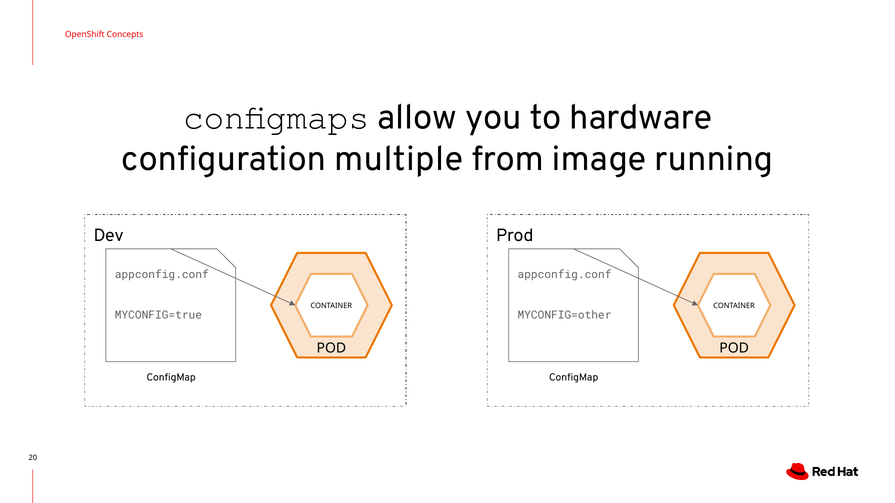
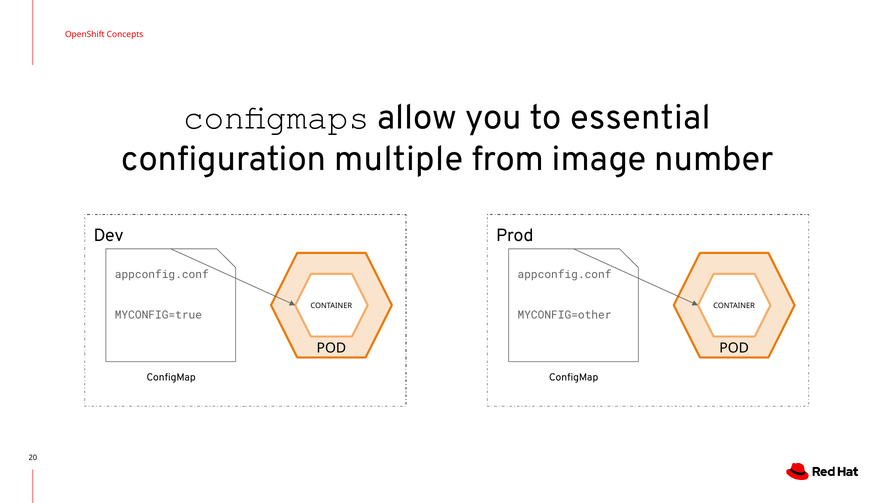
hardware: hardware -> essential (640, 117)
running: running -> number (714, 159)
